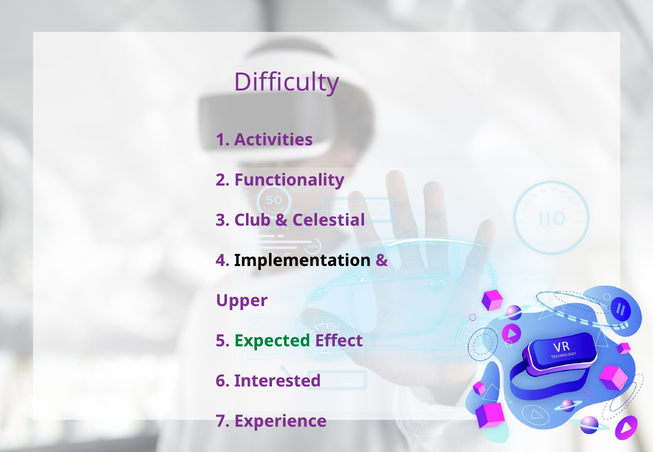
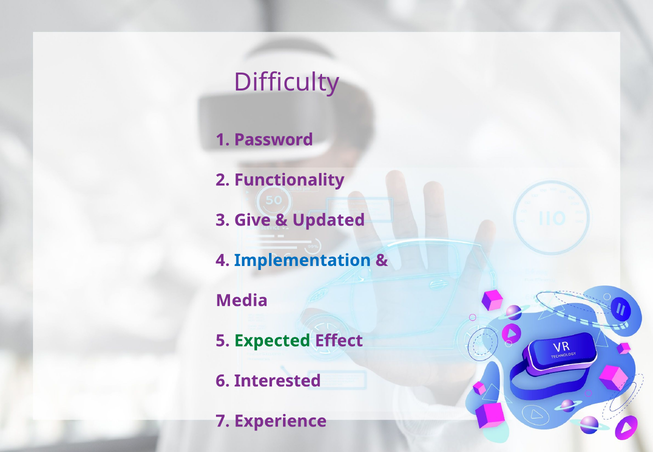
Activities: Activities -> Password (274, 140)
Club: Club -> Give (252, 220)
Celestial: Celestial -> Updated (329, 220)
Implementation colour: black -> blue (303, 260)
Upper: Upper -> Media (242, 301)
